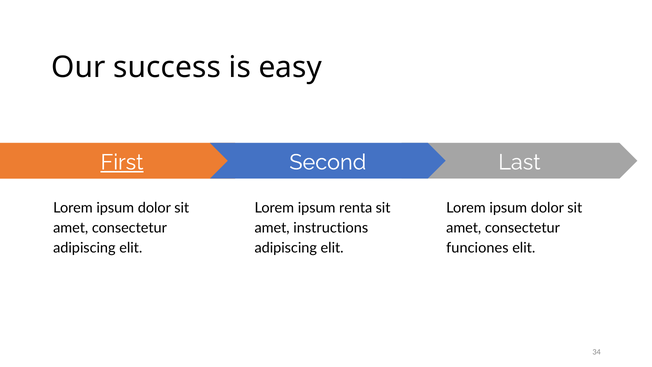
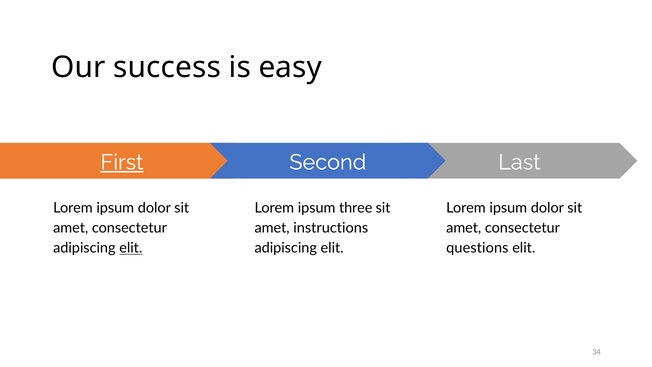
renta: renta -> three (356, 208)
elit underline: none -> present (131, 248)
funciones: funciones -> questions (477, 248)
